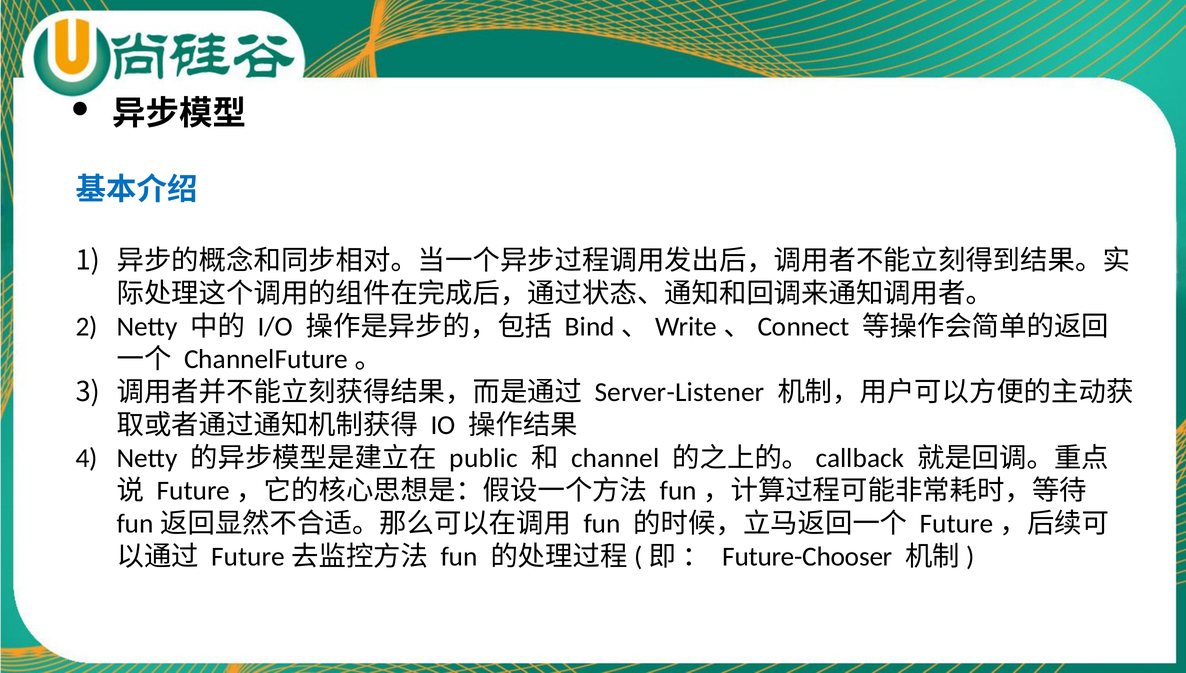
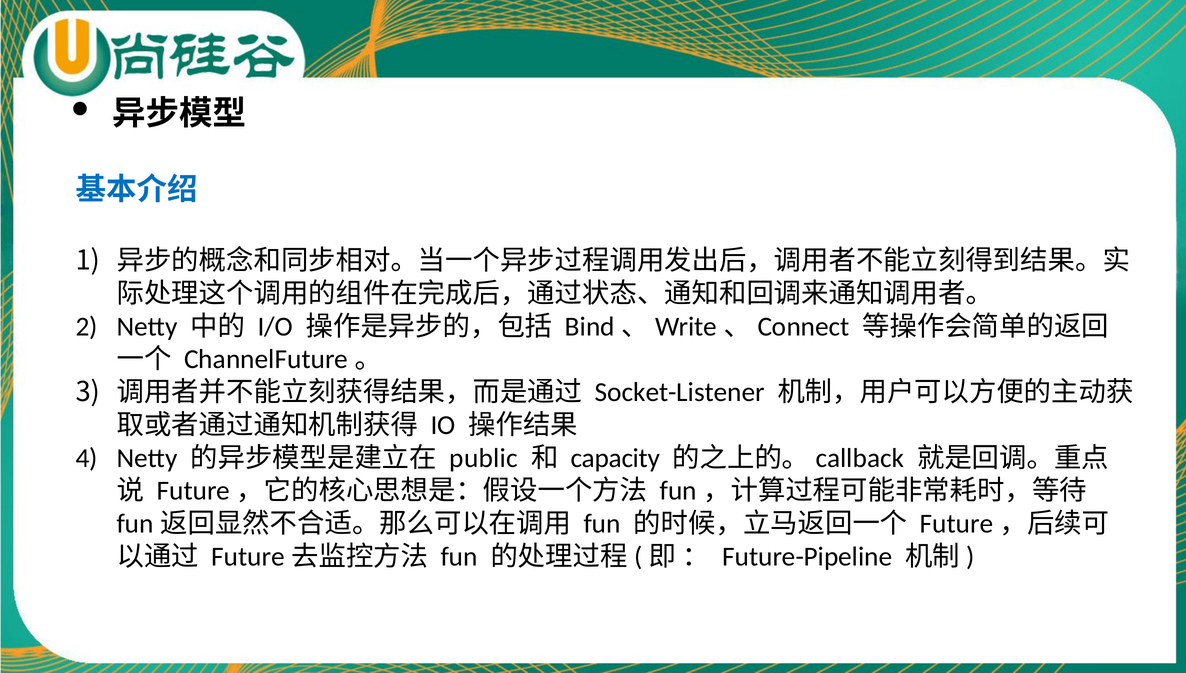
Server-Listener: Server-Listener -> Socket-Listener (680, 392)
channel: channel -> capacity (615, 458)
Future-Chooser: Future-Chooser -> Future-Pipeline (807, 556)
